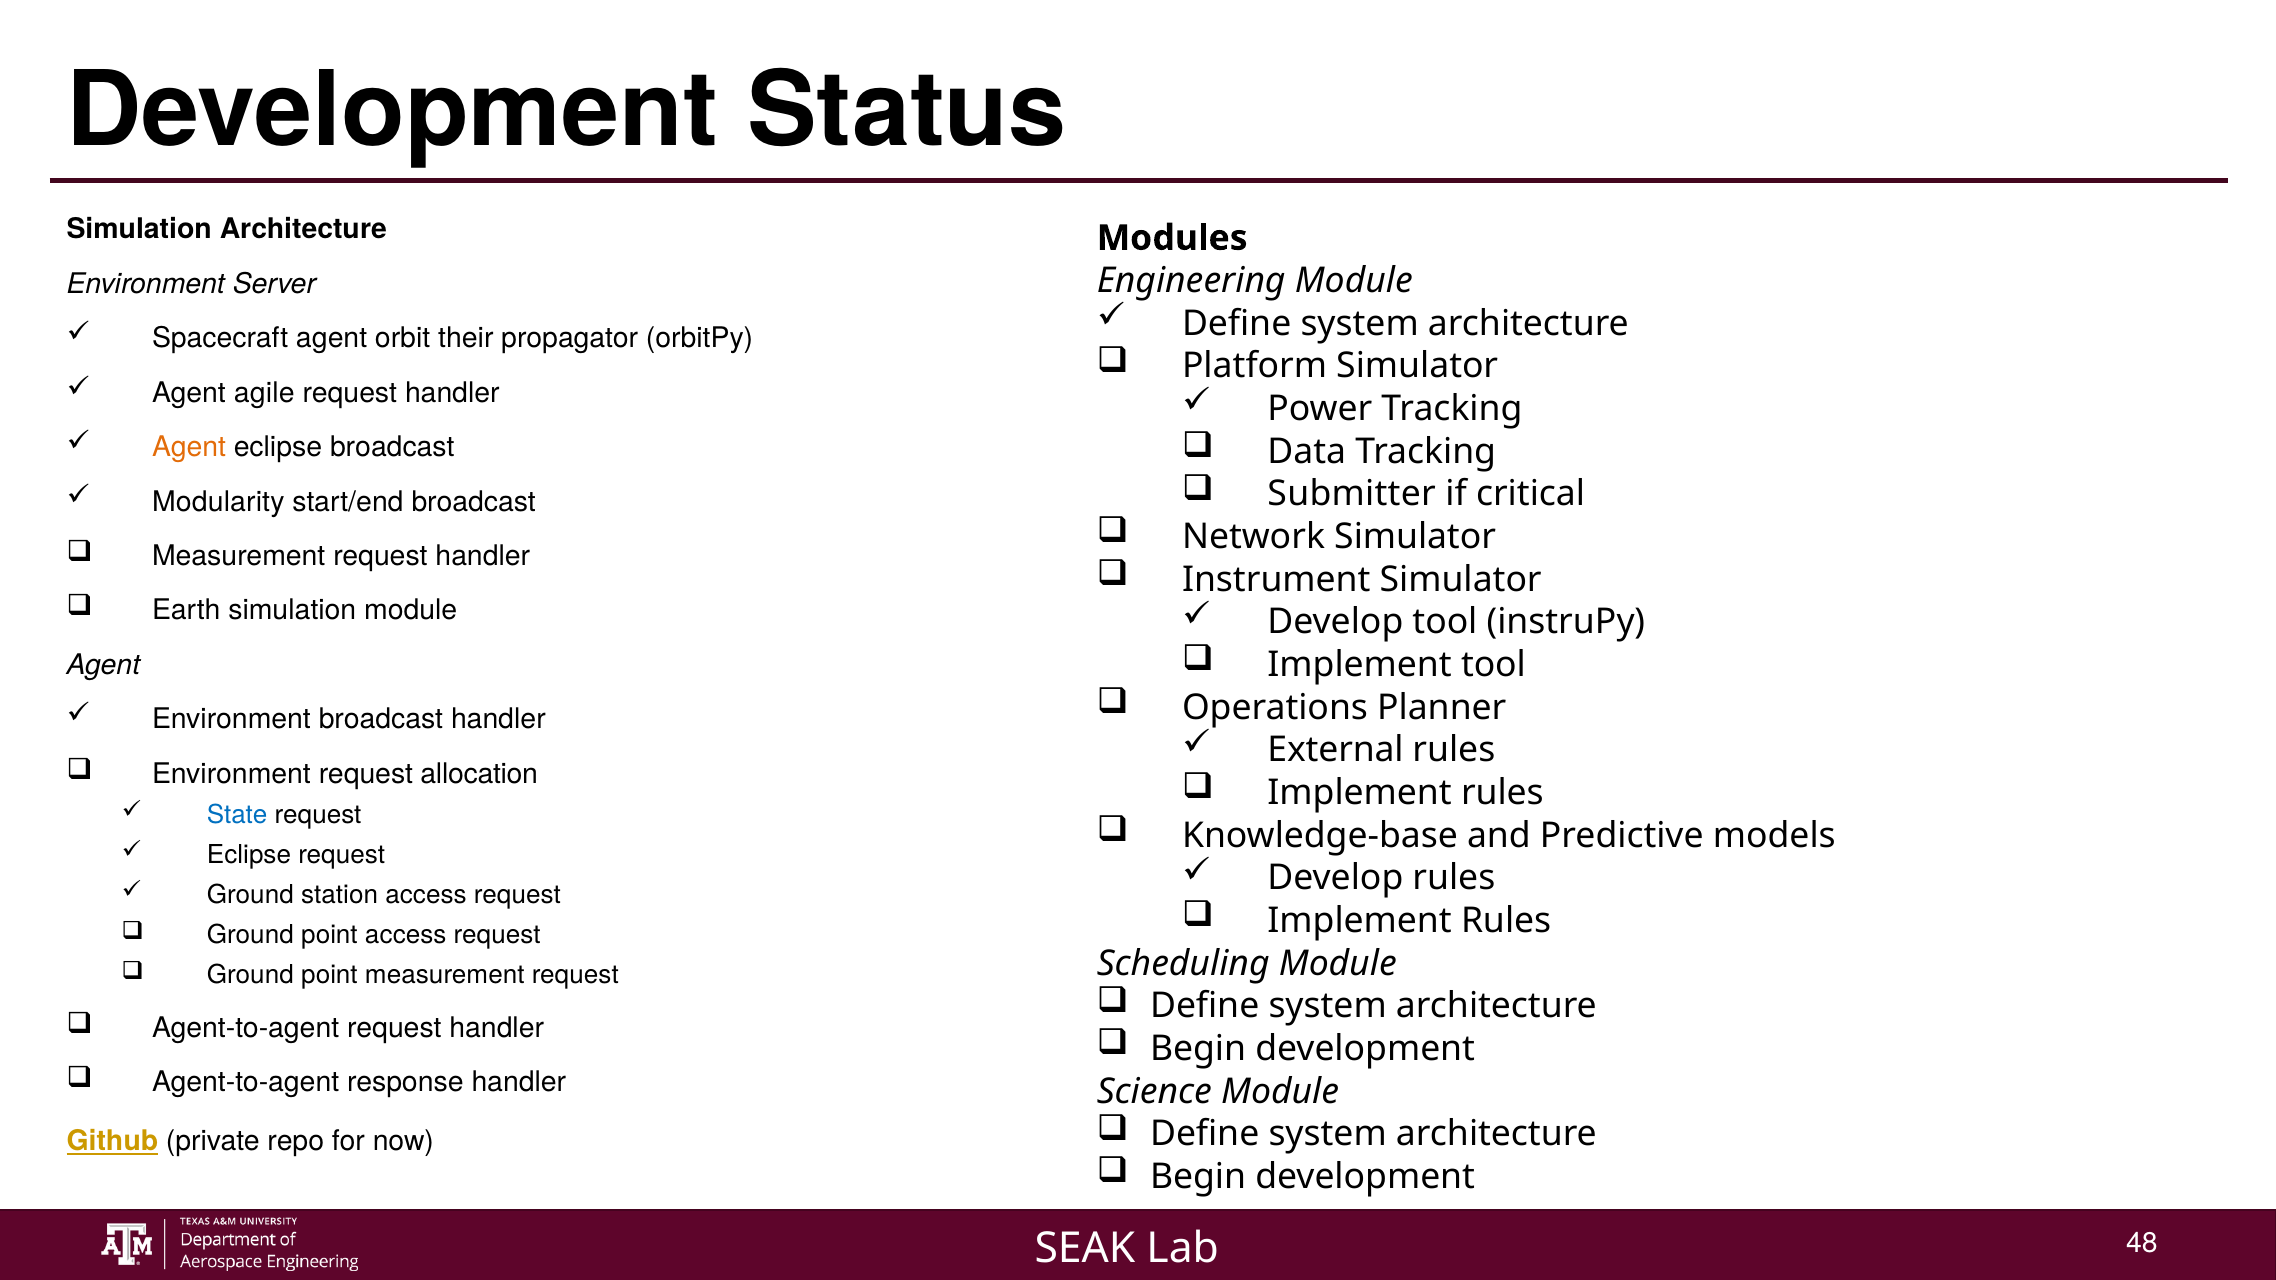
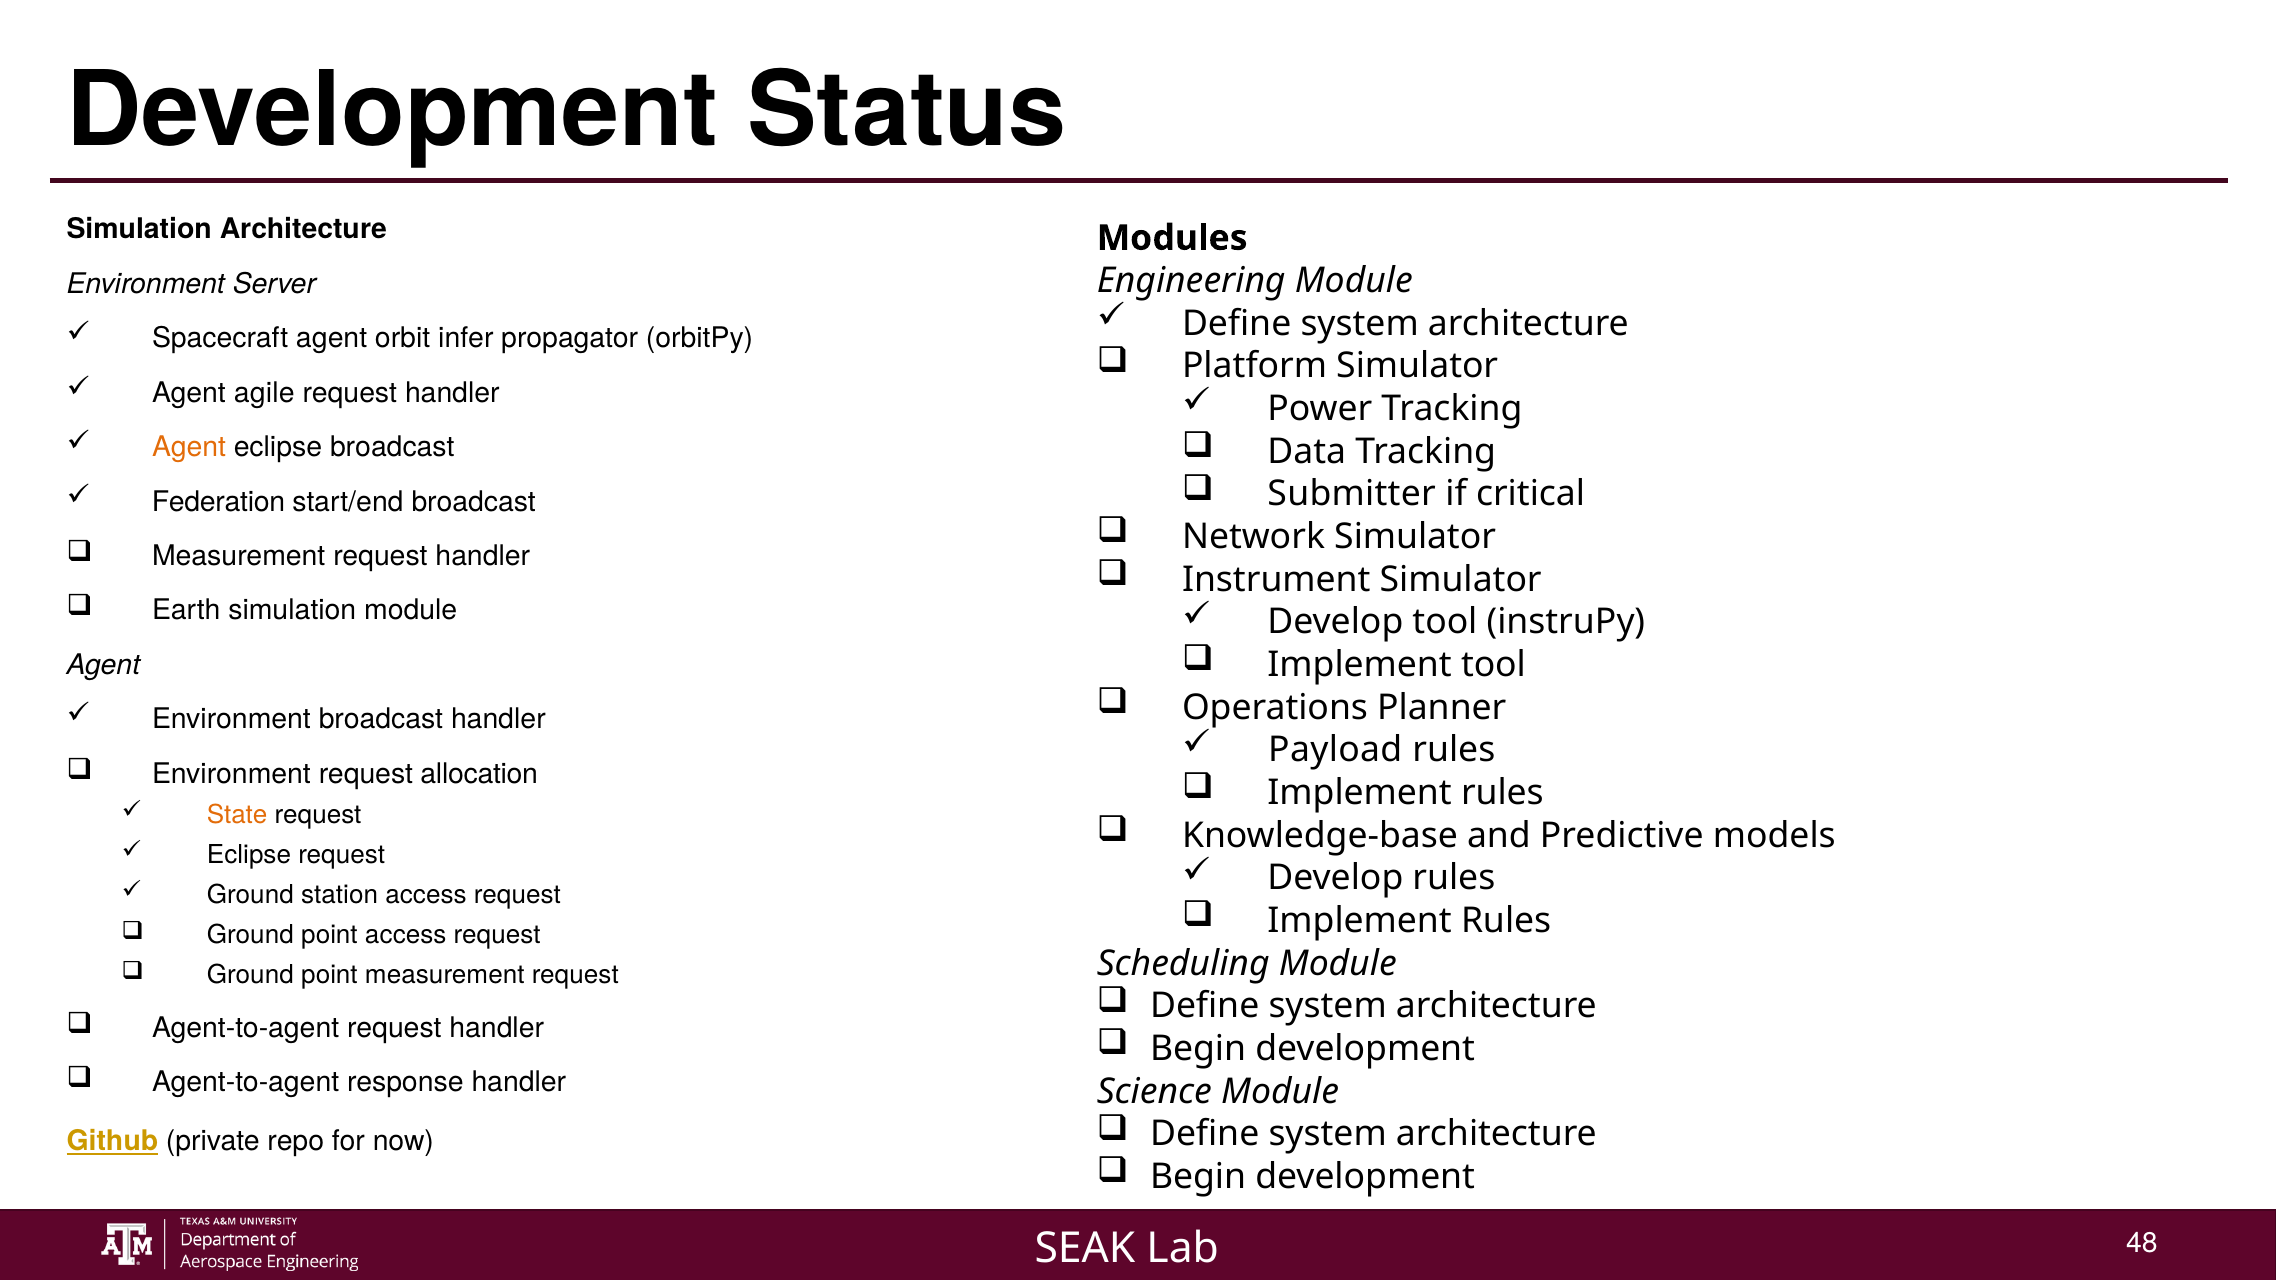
their: their -> infer (466, 338)
Modularity: Modularity -> Federation (218, 502)
External: External -> Payload (1335, 750)
State colour: blue -> orange (237, 815)
